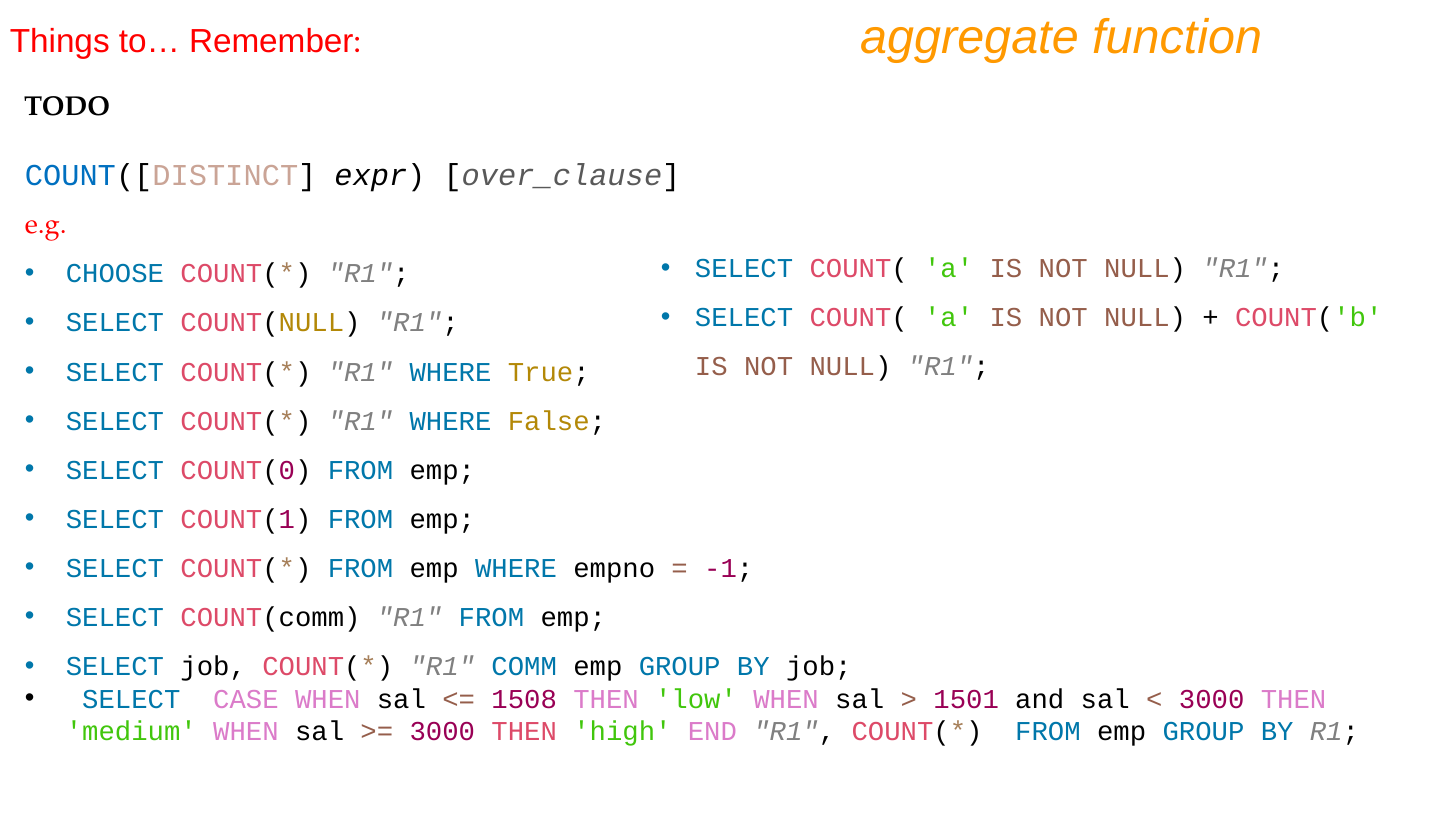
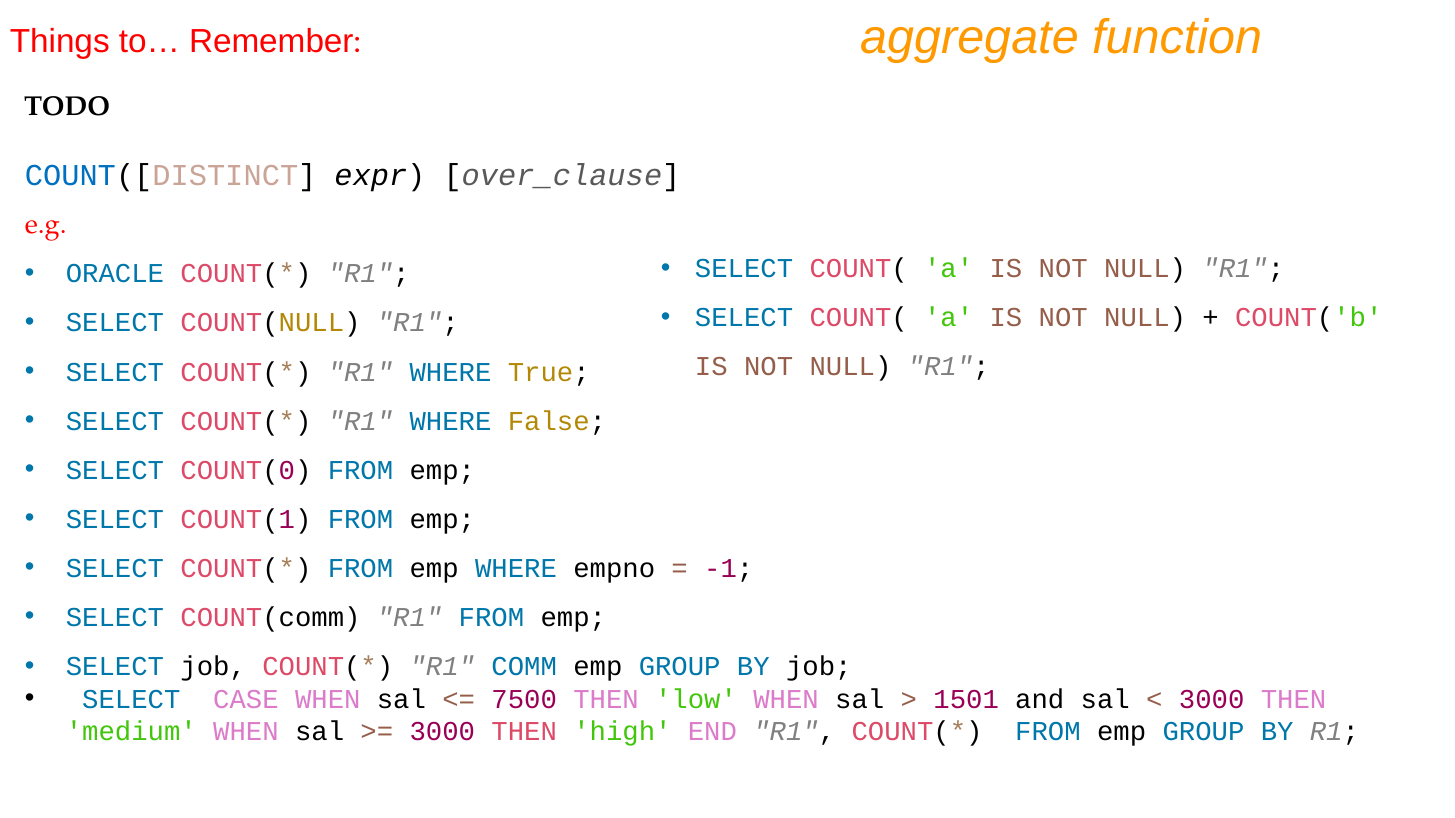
CHOOSE: CHOOSE -> ORACLE (115, 274)
1508: 1508 -> 7500 (524, 700)
